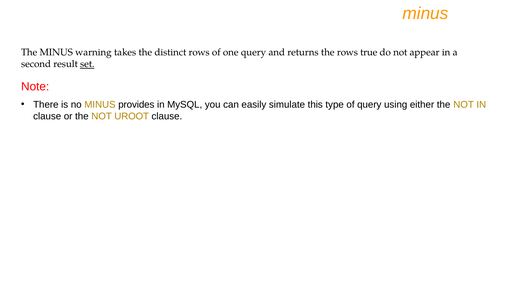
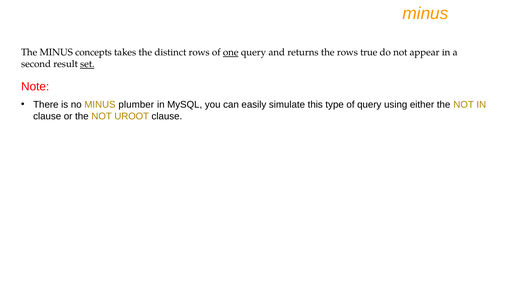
warning: warning -> concepts (93, 52)
one underline: none -> present (231, 52)
provides: provides -> plumber (136, 104)
